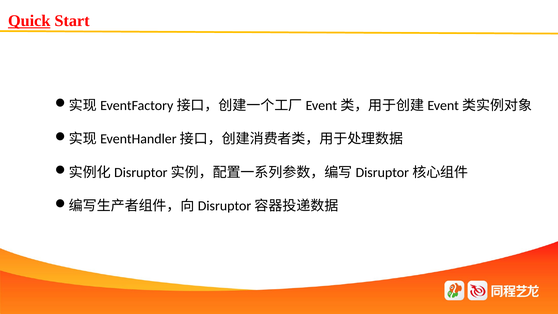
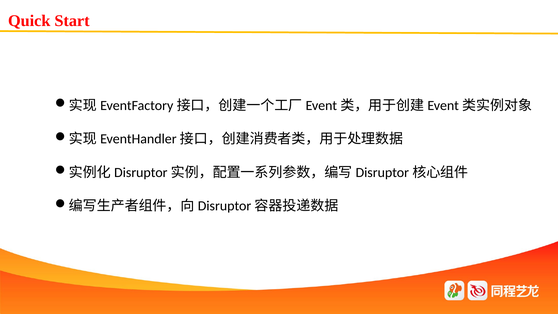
Quick underline: present -> none (29, 21)
